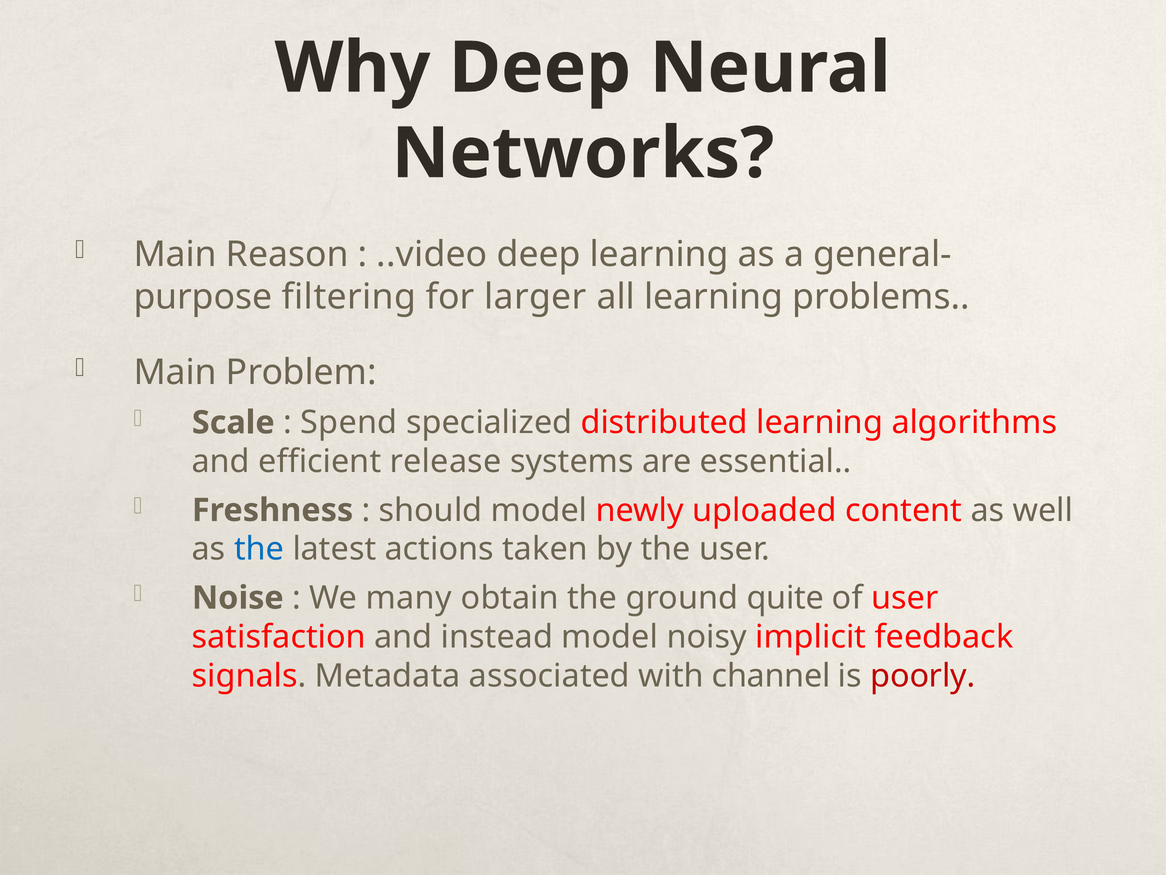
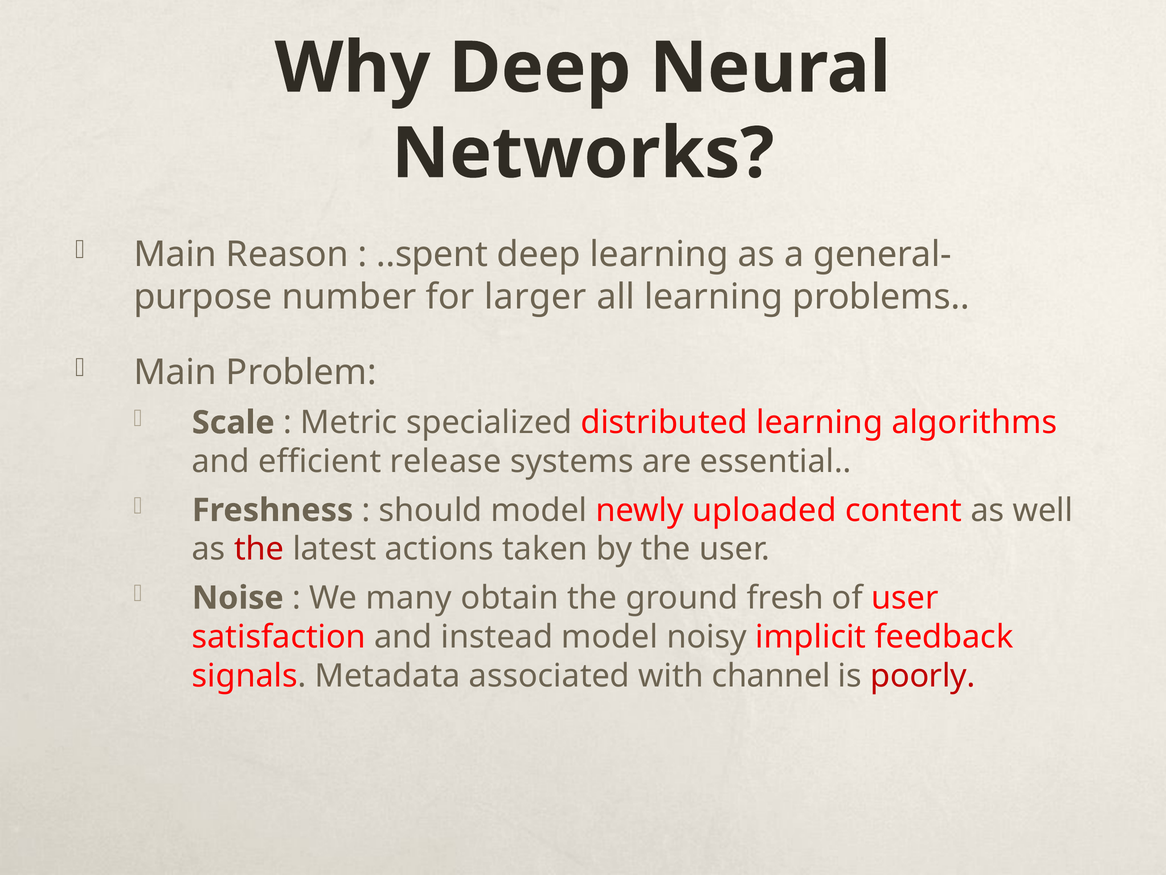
..video: ..video -> ..spent (432, 254)
filtering: filtering -> number (349, 297)
Spend: Spend -> Metric (349, 422)
the colour: blue -> red (259, 549)
quite: quite -> fresh (785, 598)
